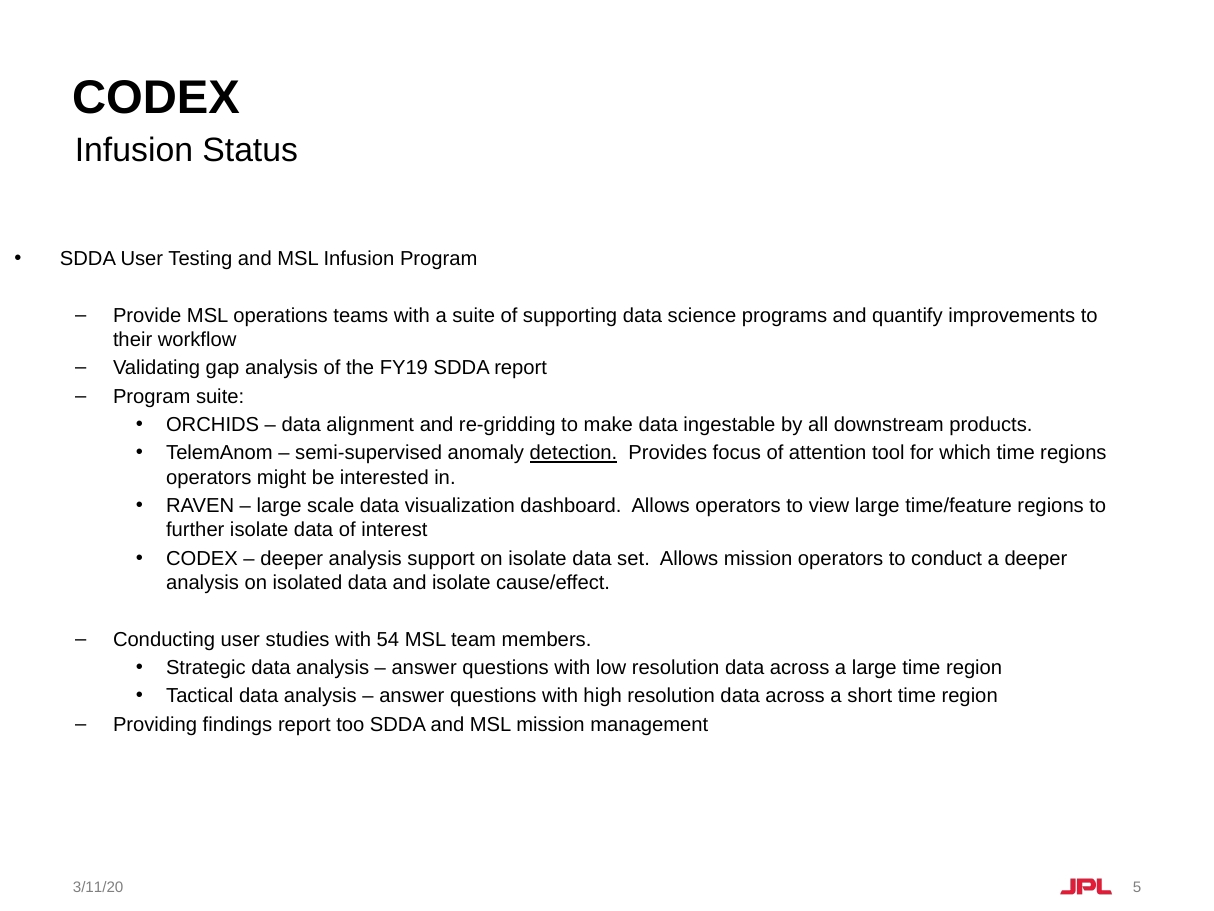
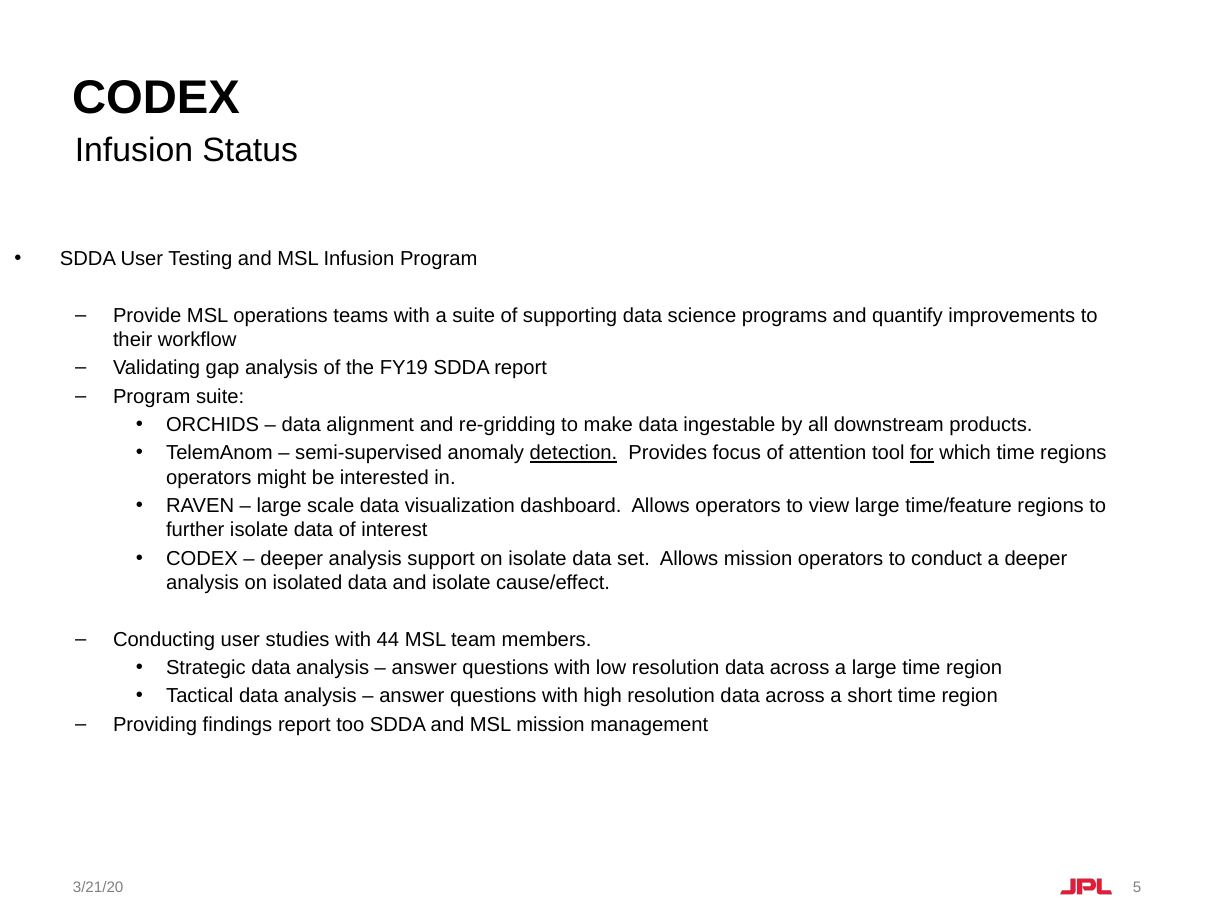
for underline: none -> present (922, 453)
54: 54 -> 44 (388, 639)
3/11/20: 3/11/20 -> 3/21/20 (98, 887)
